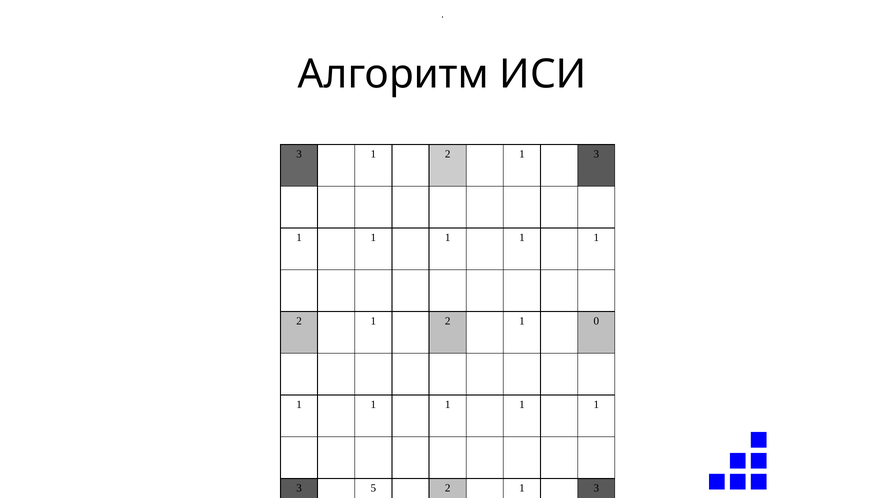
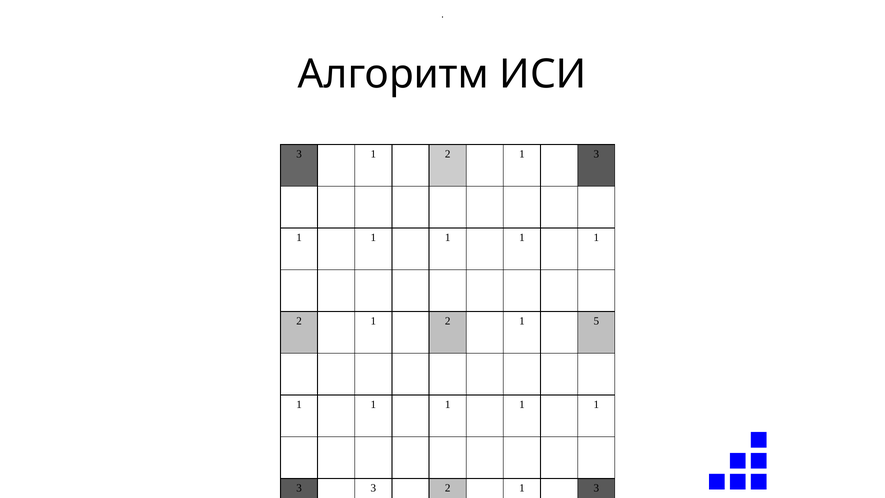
0: 0 -> 5 (596, 321)
3 5: 5 -> 3 (373, 488)
